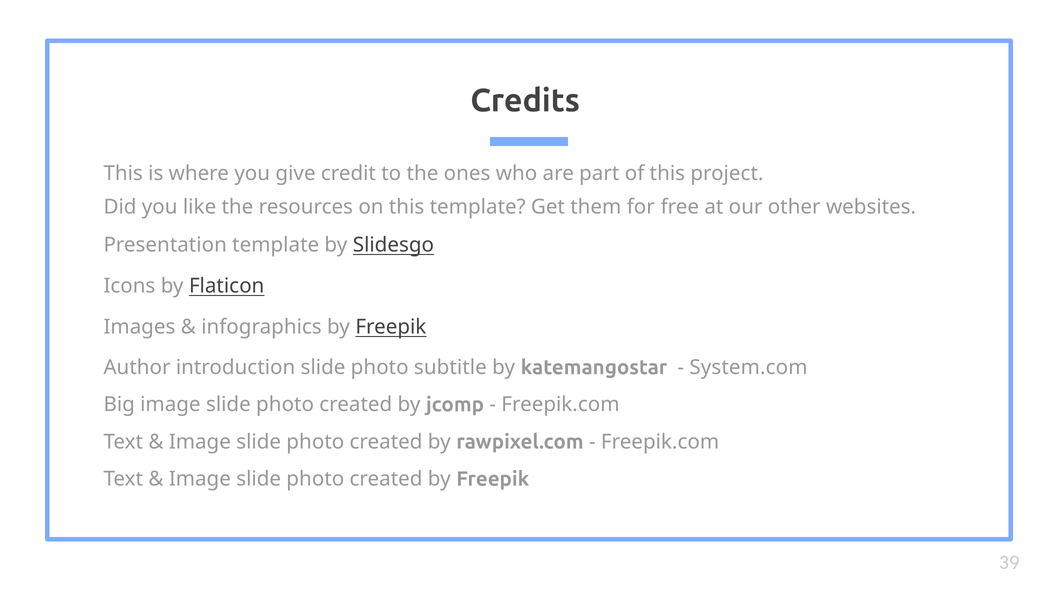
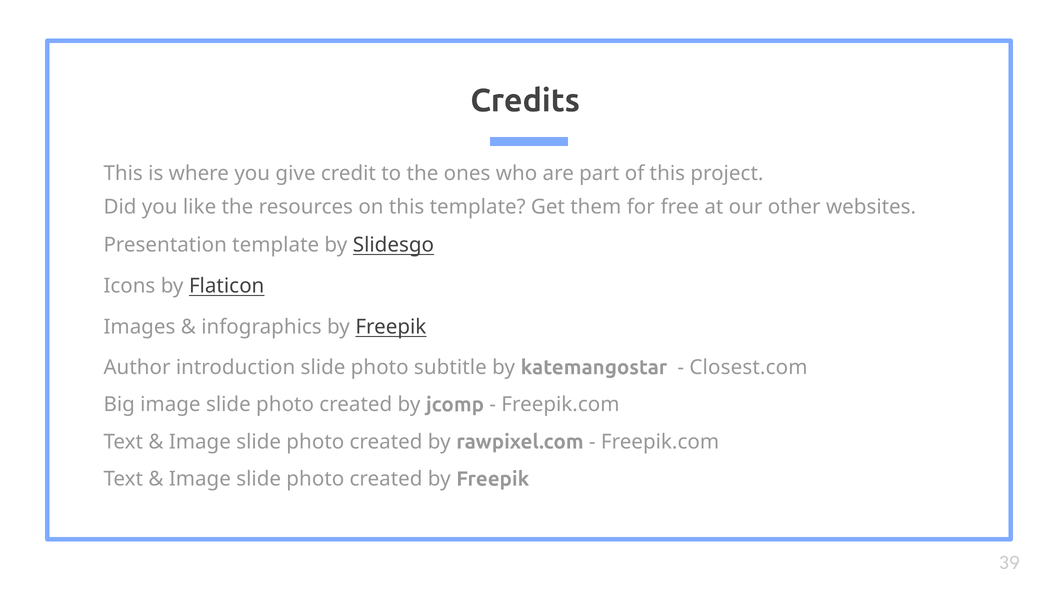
System.com: System.com -> Closest.com (748, 367)
